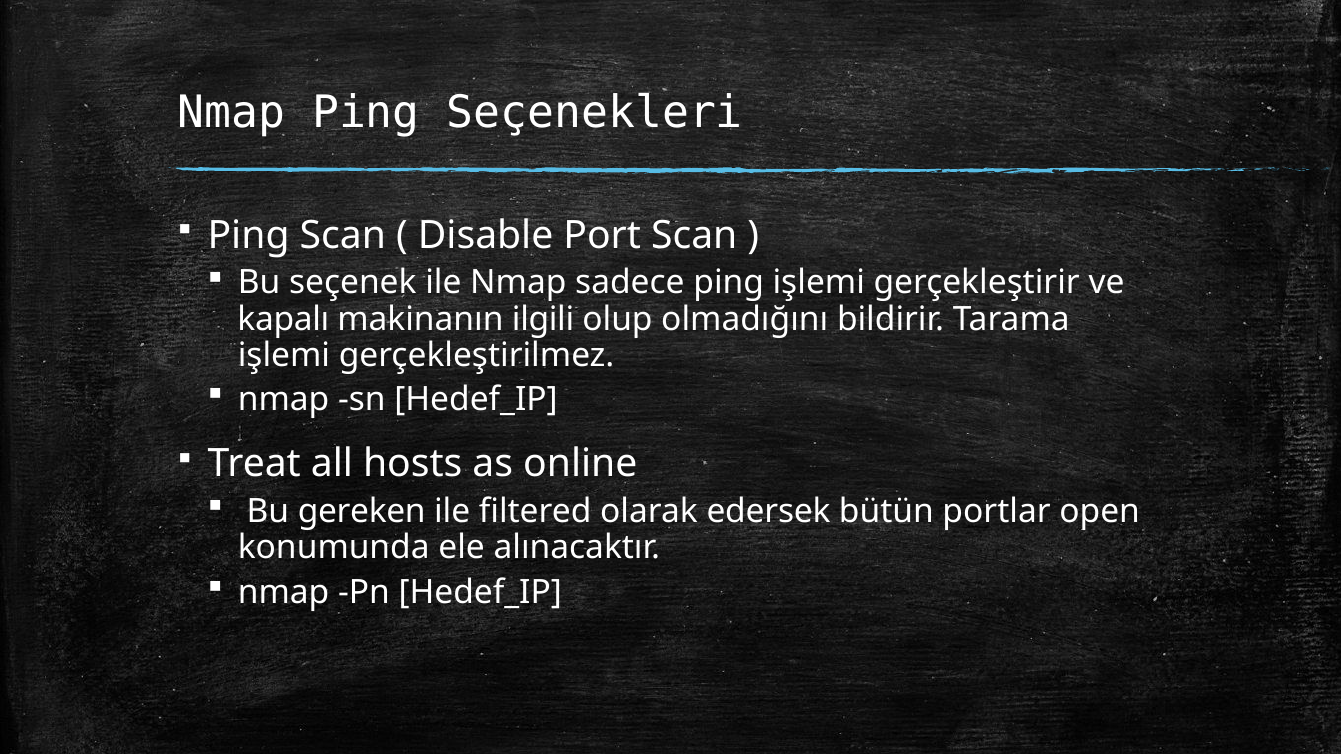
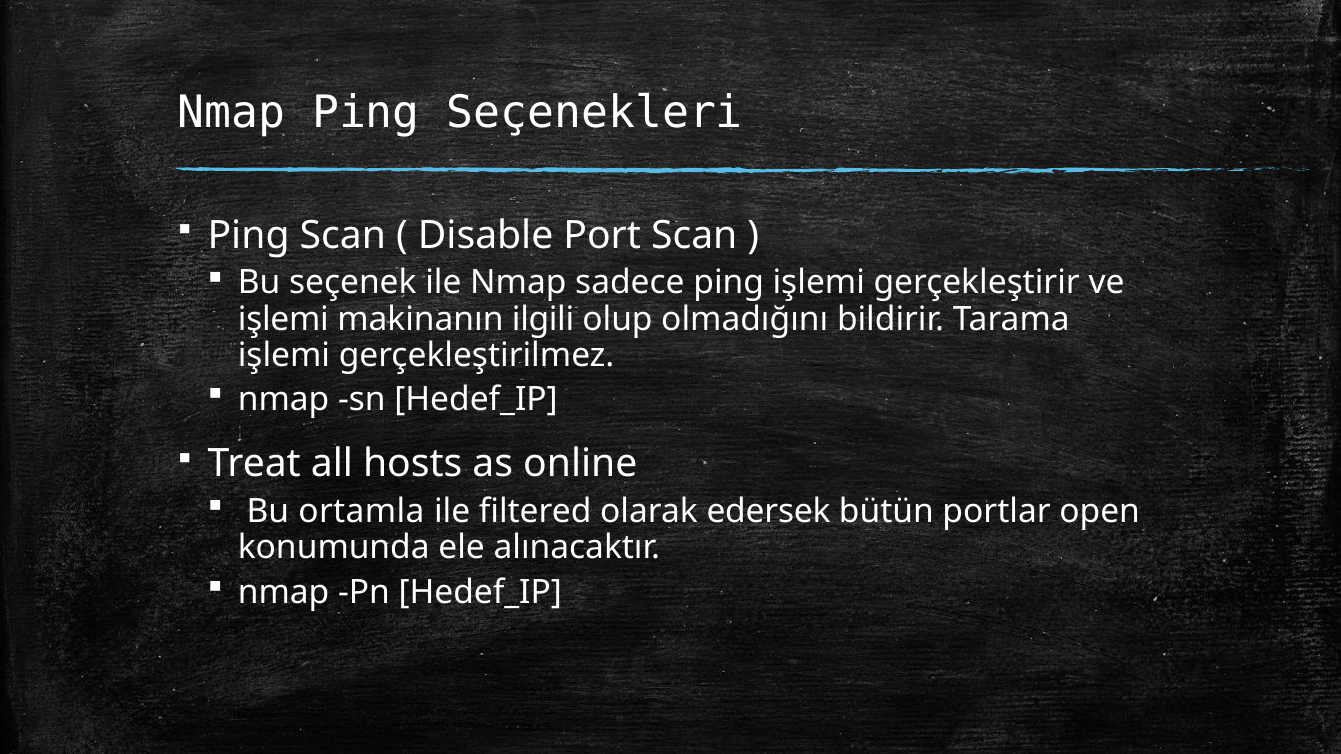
kapalı: kapalı -> işlemi (283, 319)
gereken: gereken -> ortamla (361, 512)
